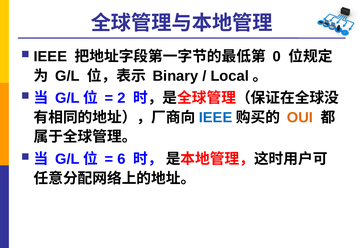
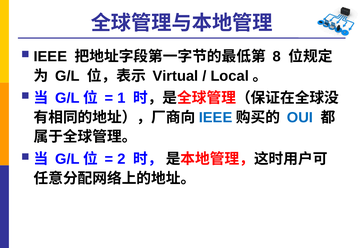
0: 0 -> 8 (277, 56)
Binary: Binary -> Virtual (175, 76)
2: 2 -> 1 (121, 98)
OUI colour: orange -> blue (300, 117)
6: 6 -> 2 (121, 159)
